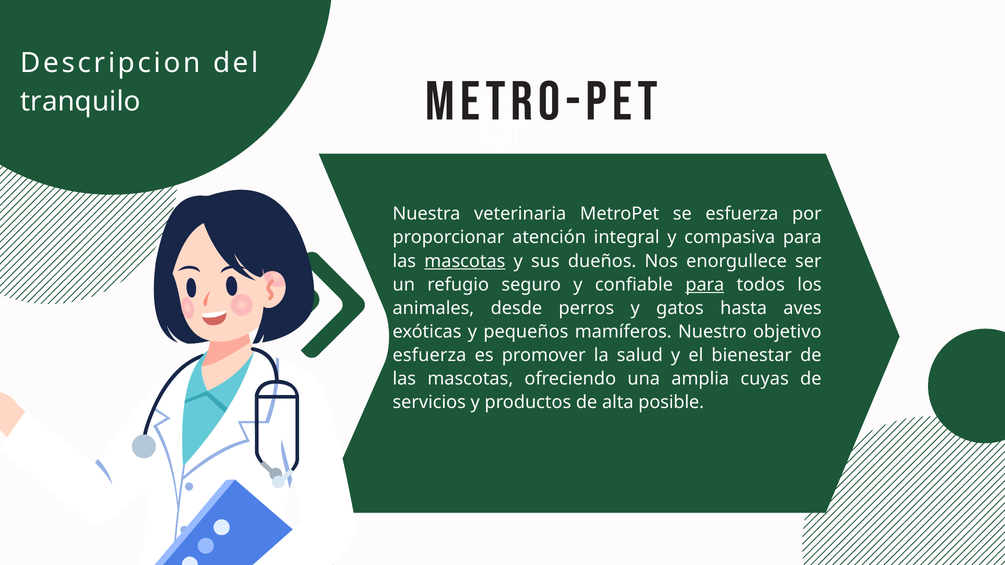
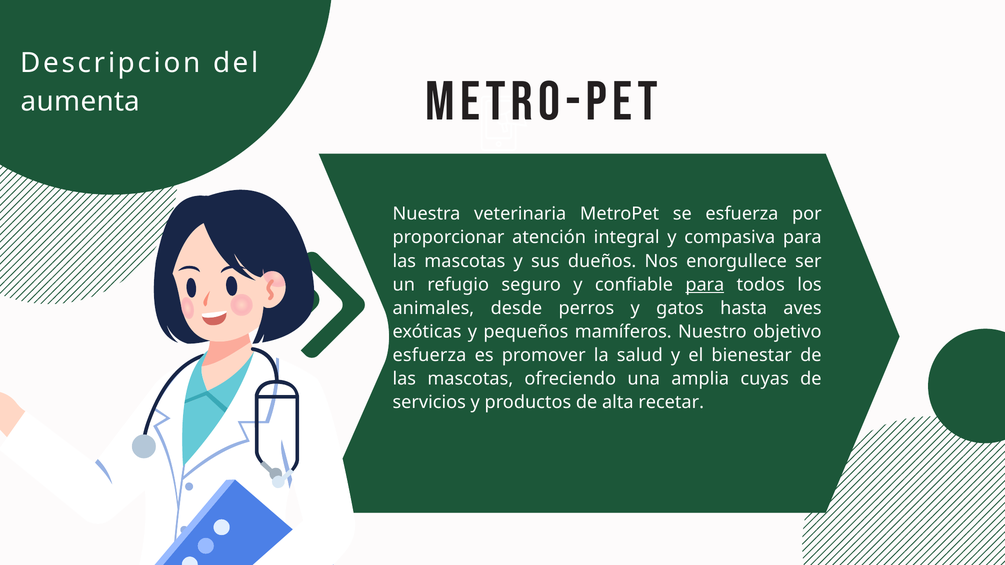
tranquilo: tranquilo -> aumenta (80, 102)
mascotas underline: present -> none (465, 261)
posible: posible -> recetar (671, 403)
